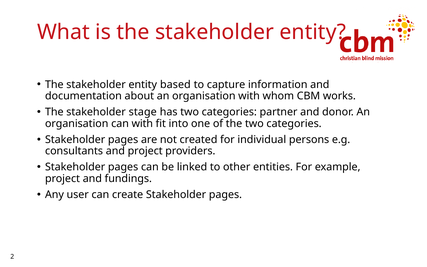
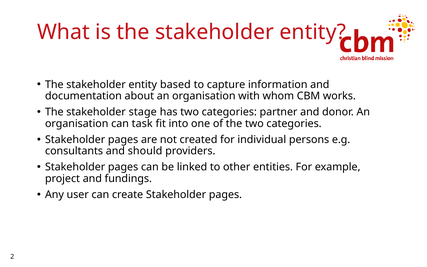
can with: with -> task (142, 124)
and project: project -> should (145, 151)
